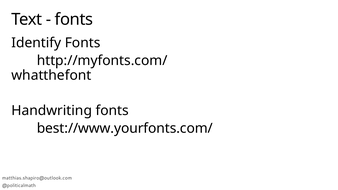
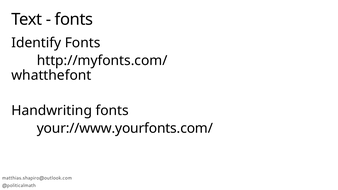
best://www.yourfonts.com/: best://www.yourfonts.com/ -> your://www.yourfonts.com/ (125, 128)
